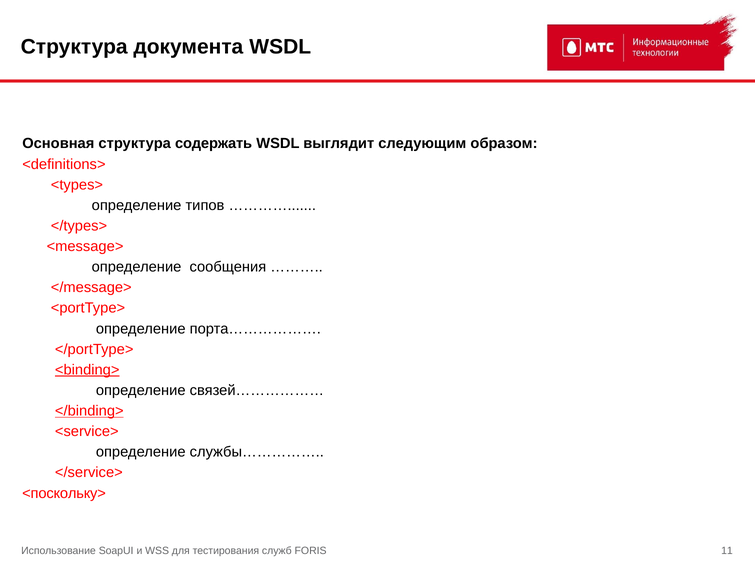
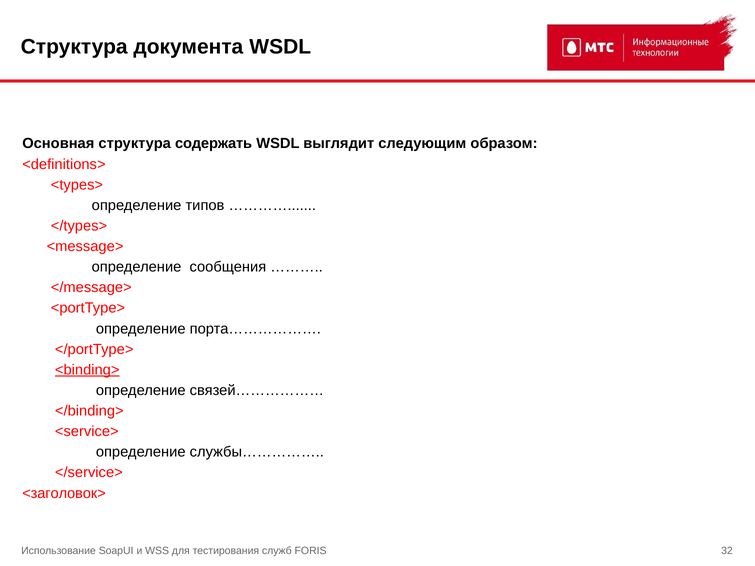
</binding> underline: present -> none (89, 411)
<поскольку>: <поскольку> -> <заголовок> (64, 493)
11: 11 -> 32 (727, 551)
